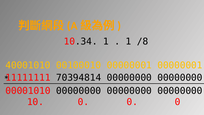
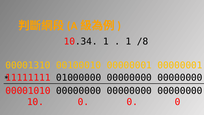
40001010: 40001010 -> 00001310 (28, 65)
70394814: 70394814 -> 01000000 (79, 77)
